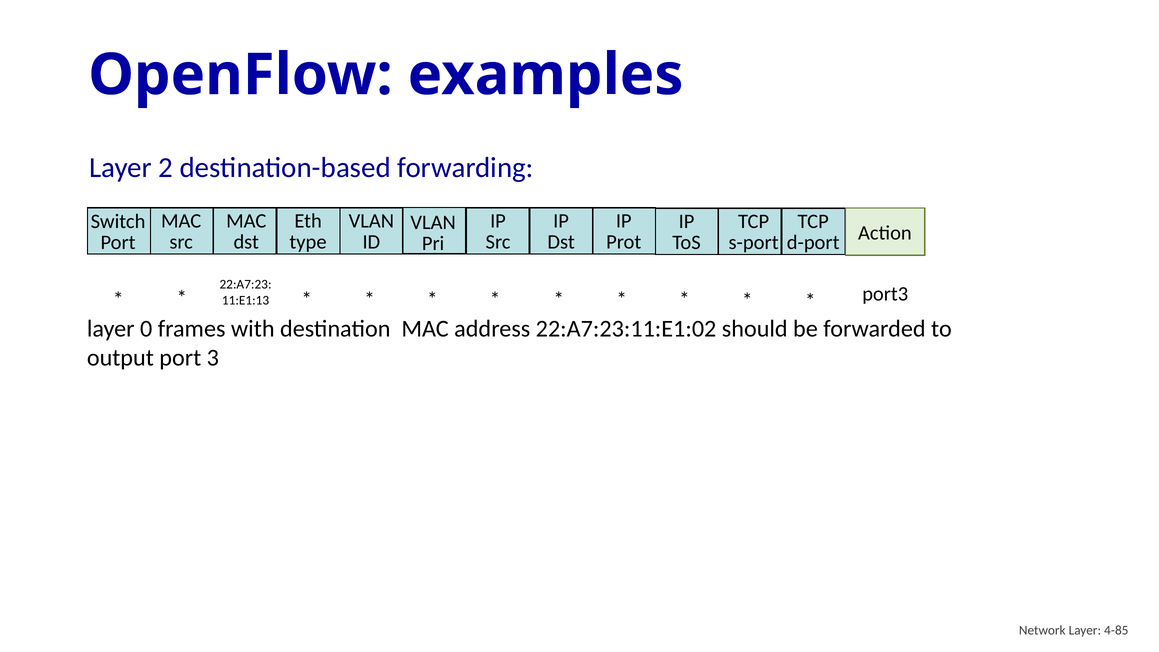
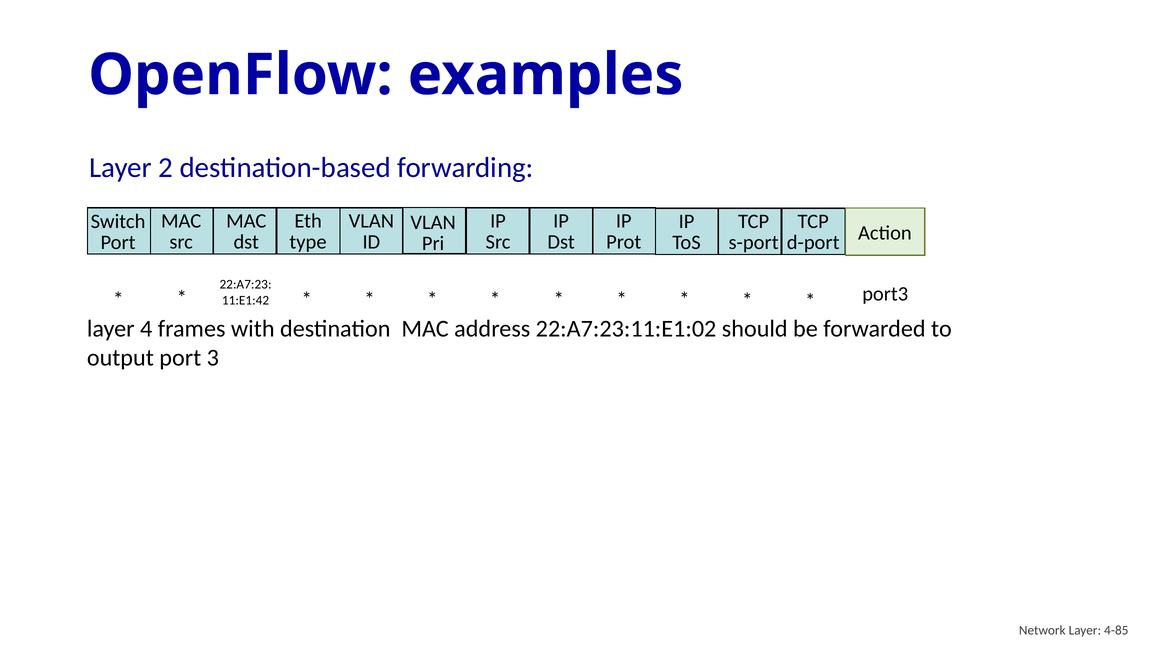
11:E1:13: 11:E1:13 -> 11:E1:42 (246, 301)
0: 0 -> 4 (146, 329)
